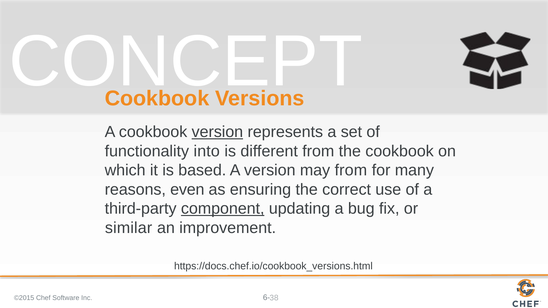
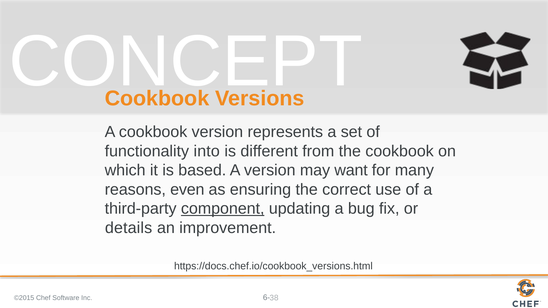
version underline: present -> none (217, 132)
may from: from -> want (351, 170)
similar: similar -> details (129, 228)
